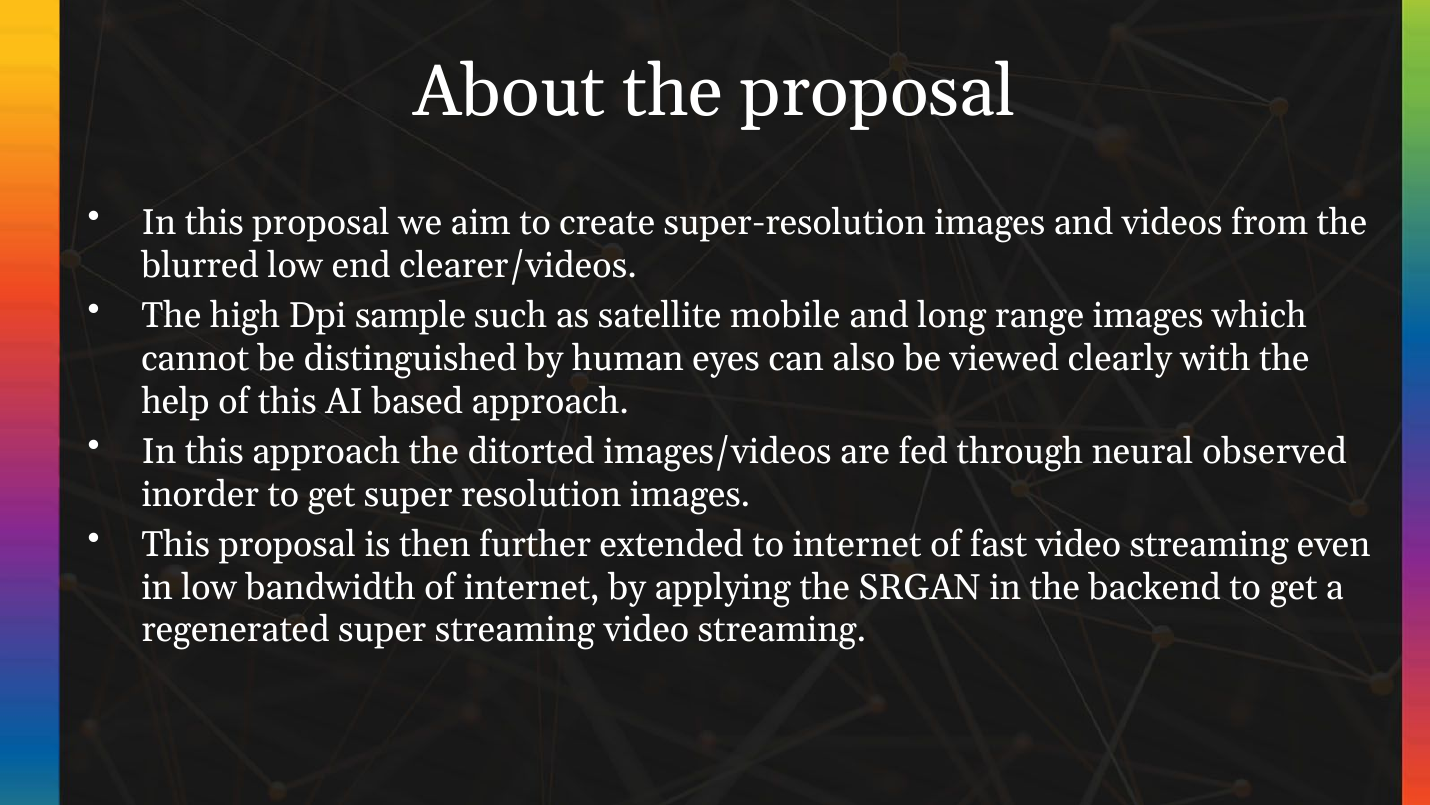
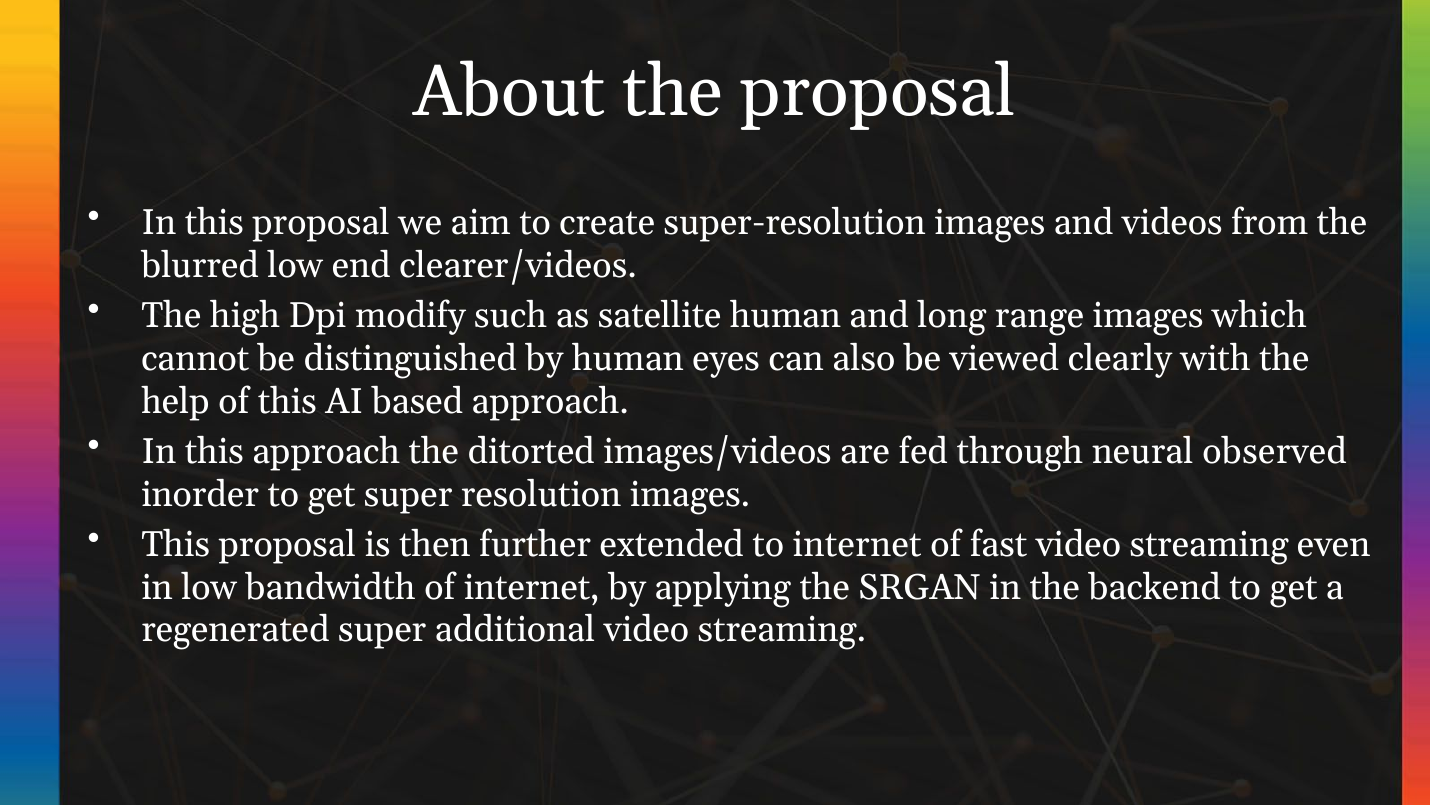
sample: sample -> modify (410, 315)
satellite mobile: mobile -> human (785, 315)
super streaming: streaming -> additional (515, 630)
